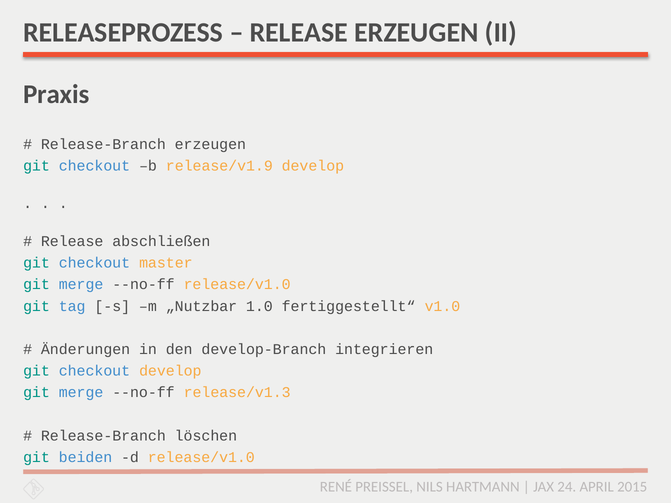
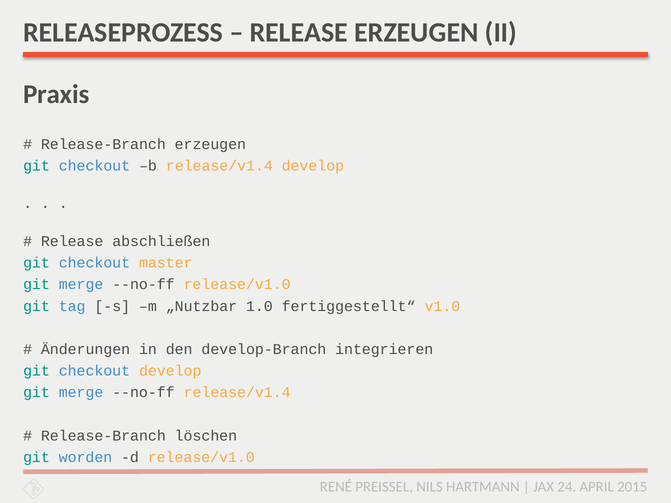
b release/v1.9: release/v1.9 -> release/v1.4 (219, 166)
--no-ff release/v1.3: release/v1.3 -> release/v1.4 (237, 393)
beiden: beiden -> worden (85, 458)
